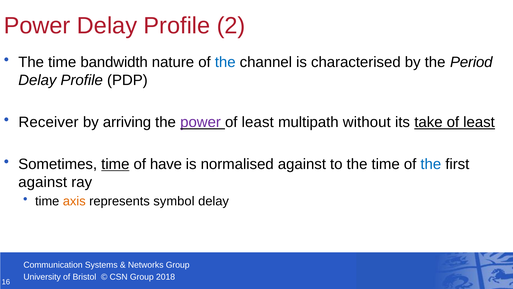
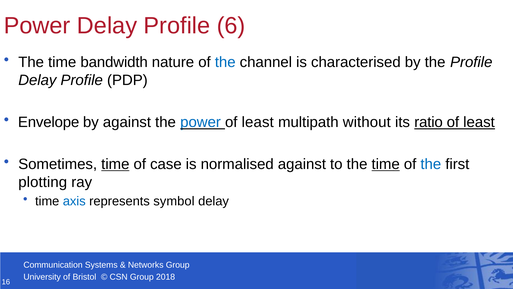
2: 2 -> 6 (231, 26)
the Period: Period -> Profile (471, 62)
Receiver: Receiver -> Envelope (49, 122)
by arriving: arriving -> against (127, 122)
power colour: purple -> blue (201, 122)
take: take -> ratio (429, 122)
have: have -> case (166, 164)
time underline: none -> present (386, 164)
against: against -> plotting (43, 182)
axis colour: orange -> blue (74, 201)
